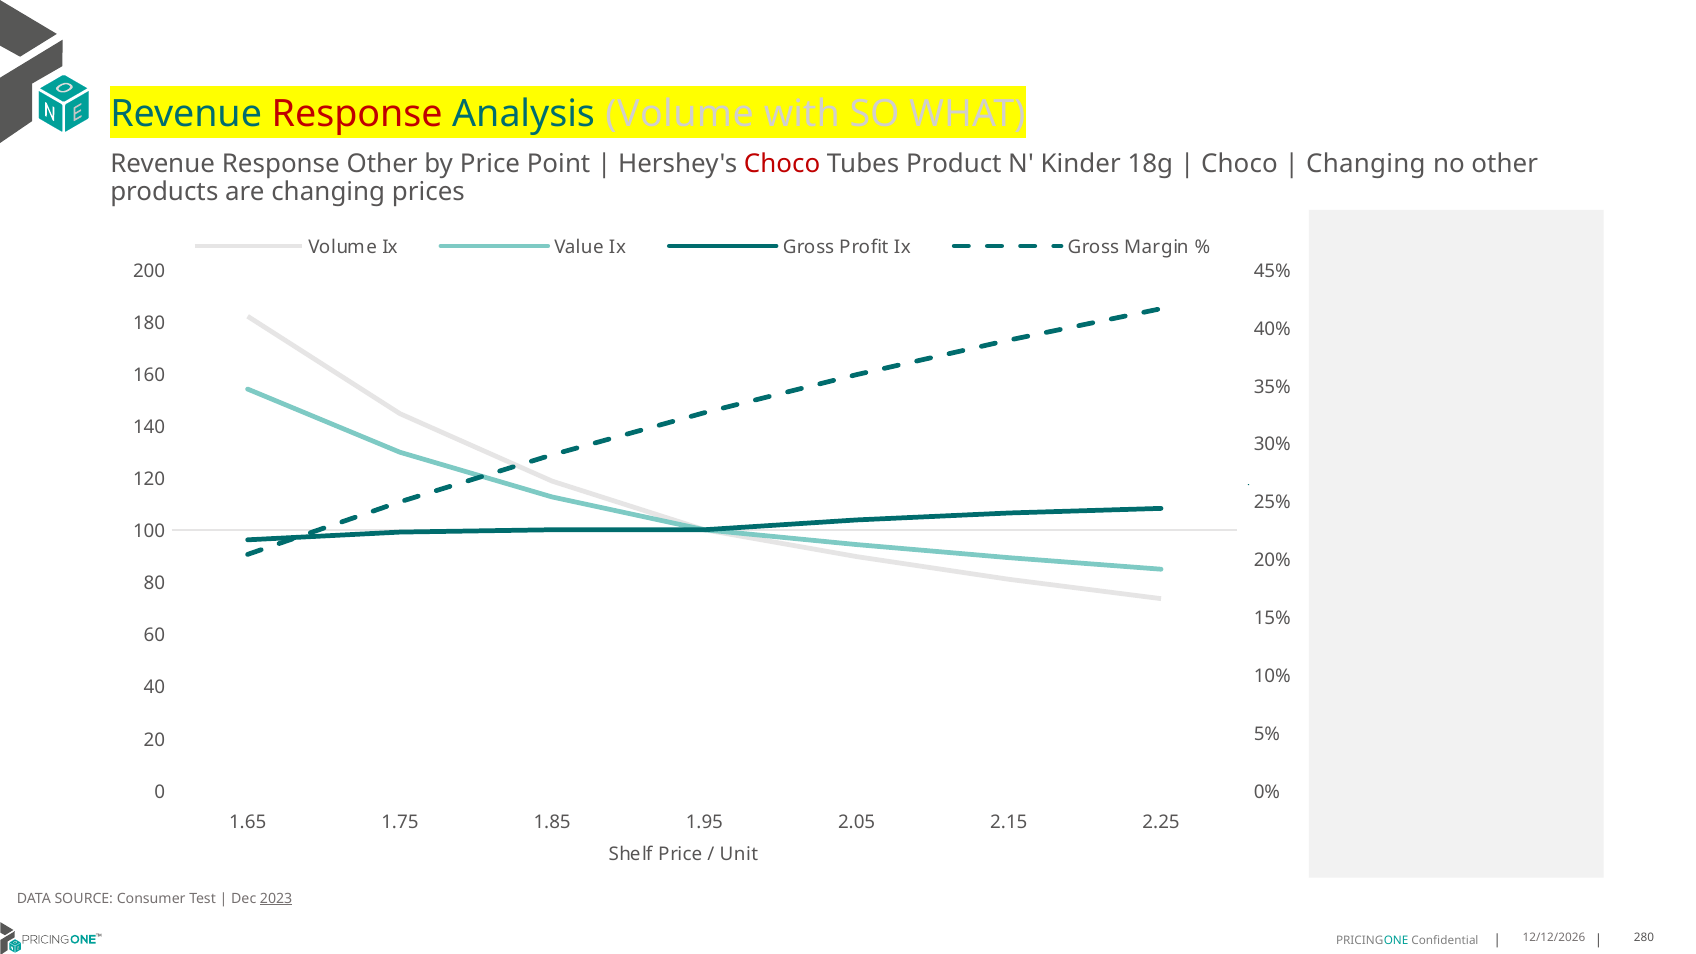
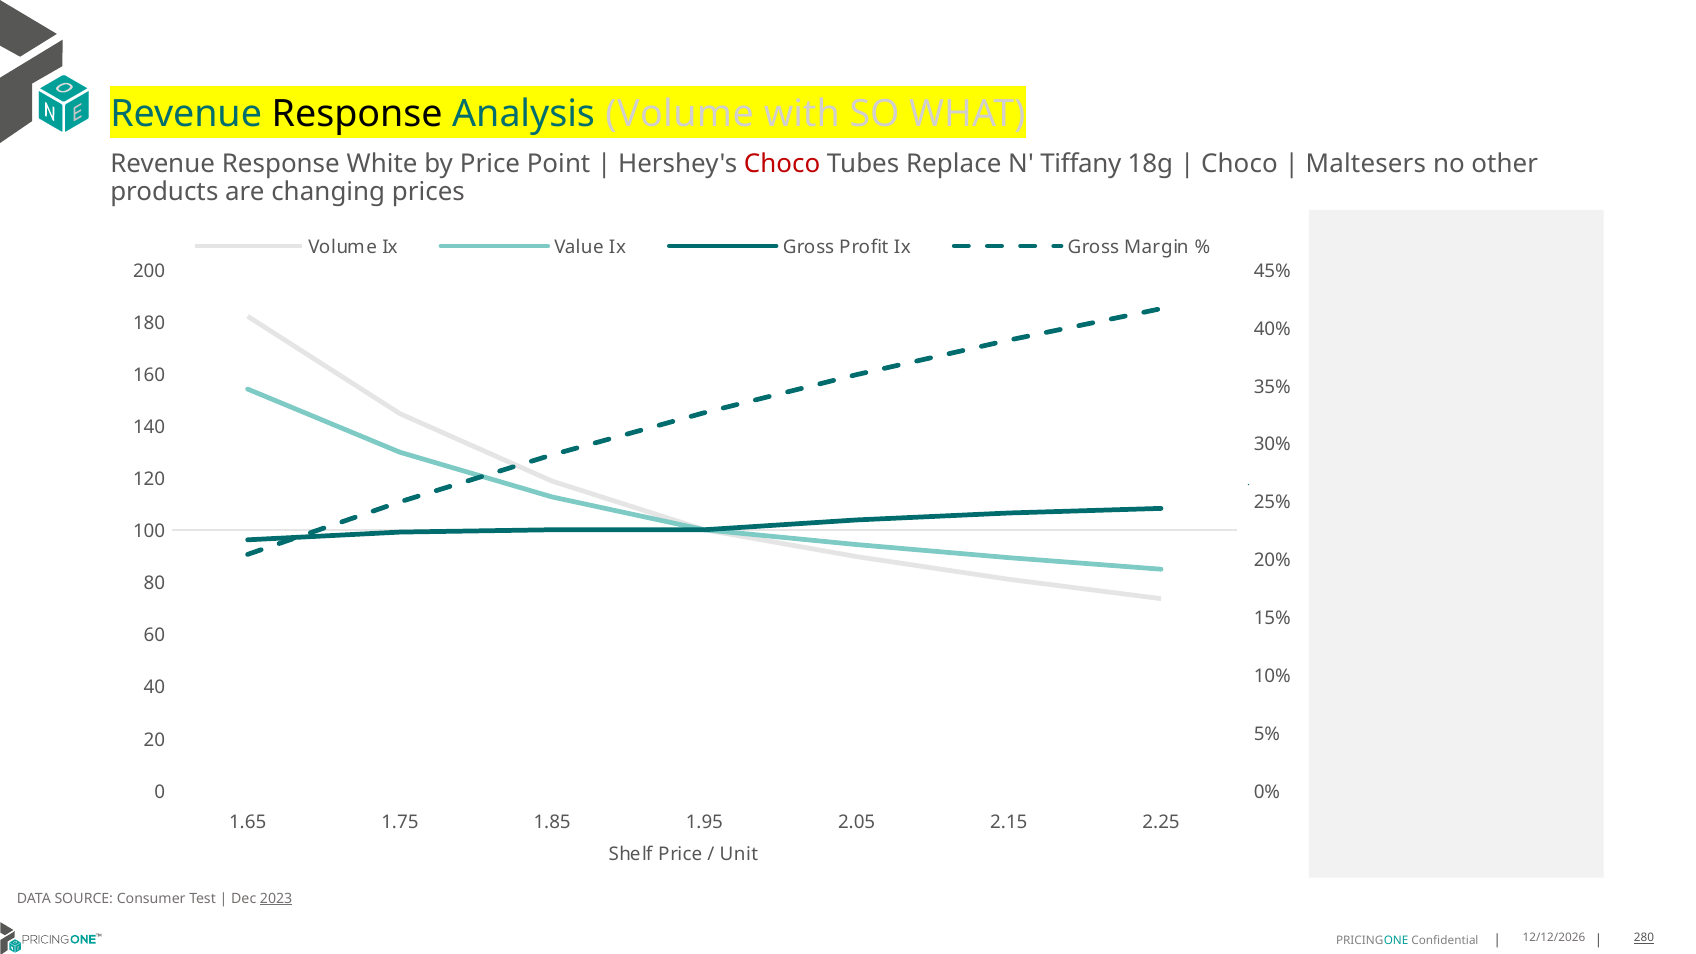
Response colour: red -> black (357, 114)
Response Other: Other -> White (382, 164)
Product: Product -> Replace (954, 164)
Kinder: Kinder -> Tiffany (1081, 164)
Changing: Changing -> Maltesers (1366, 164)
280 underline: none -> present (1644, 938)
